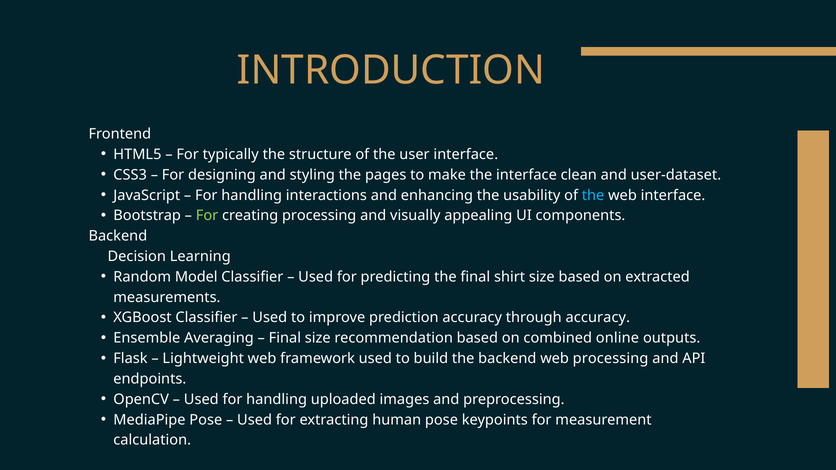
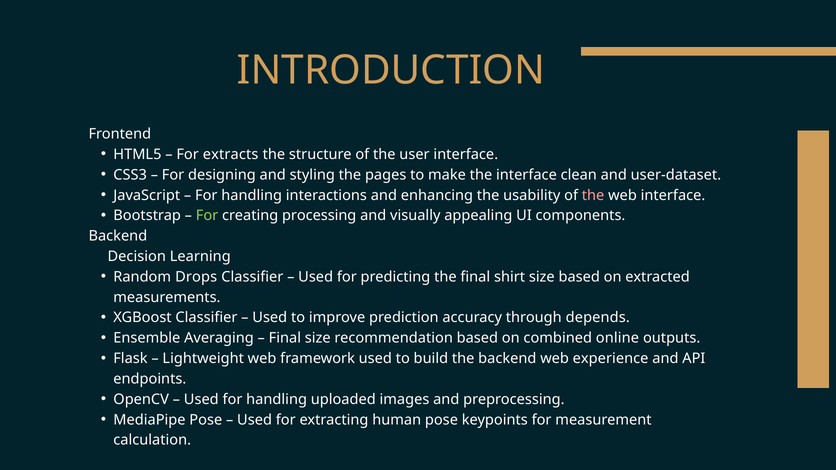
typically: typically -> extracts (231, 154)
the colour: light blue -> pink (593, 195)
Model: Model -> Drops (196, 277)
through accuracy: accuracy -> depends (598, 318)
web processing: processing -> experience (611, 359)
